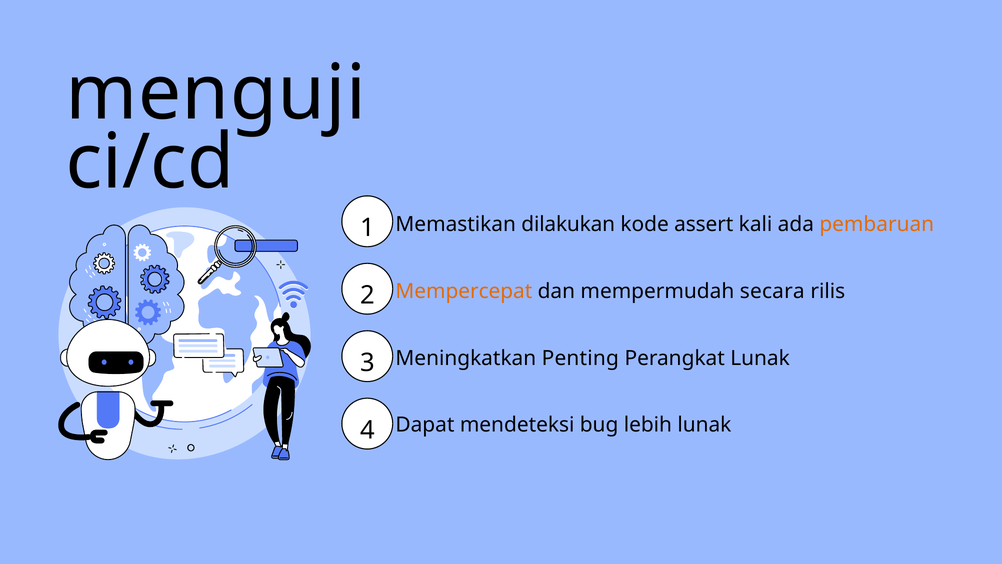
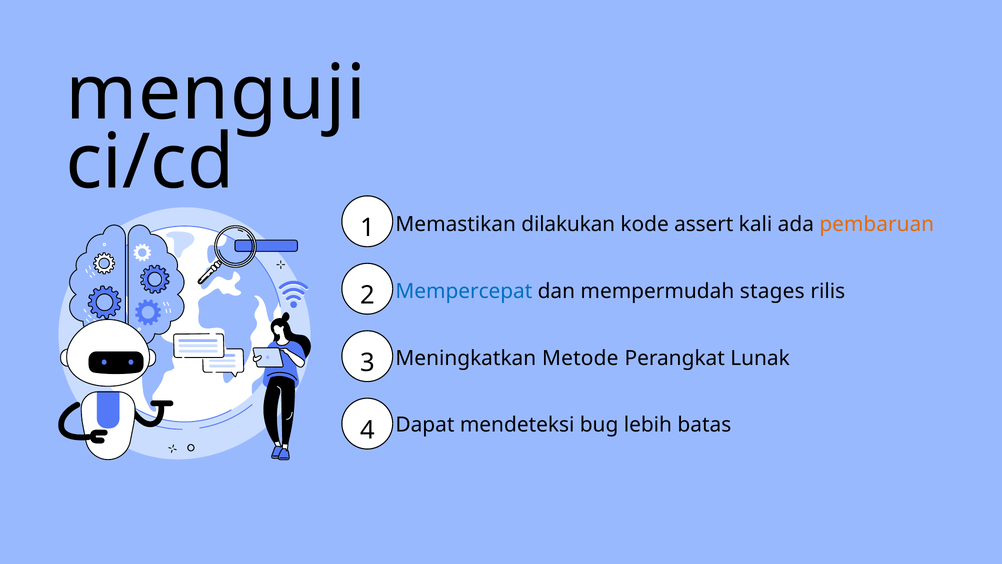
Mempercepat colour: orange -> blue (464, 291)
secara: secara -> stages (772, 291)
Penting: Penting -> Metode (580, 358)
lebih lunak: lunak -> batas (704, 425)
